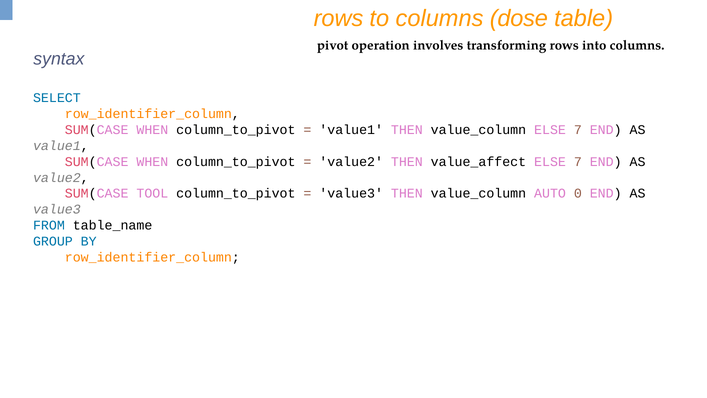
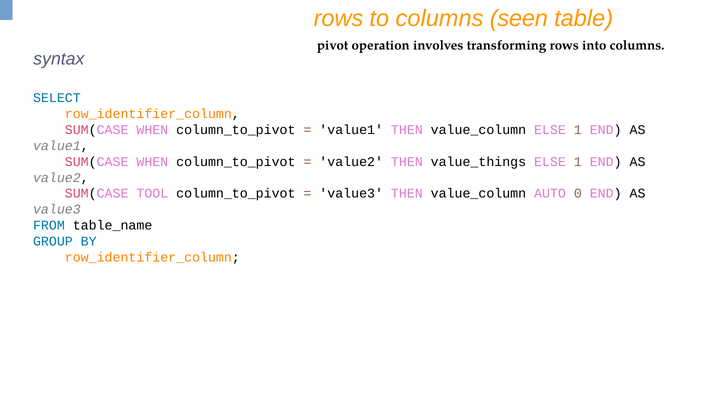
dose: dose -> seen (519, 18)
value_column ELSE 7: 7 -> 1 (578, 130)
value_affect: value_affect -> value_things (478, 162)
7: 7 -> 1 (578, 162)
